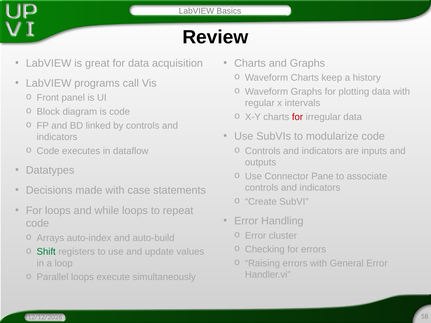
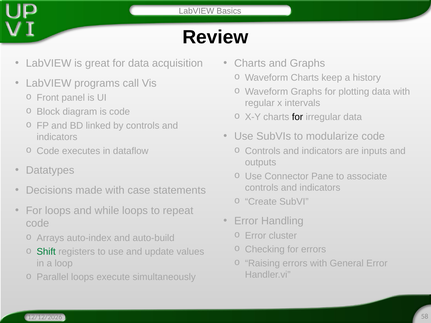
for colour: red -> black (298, 117)
